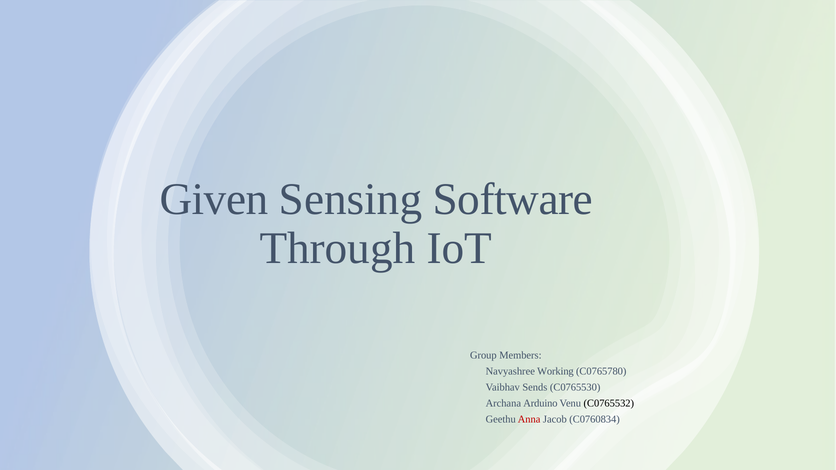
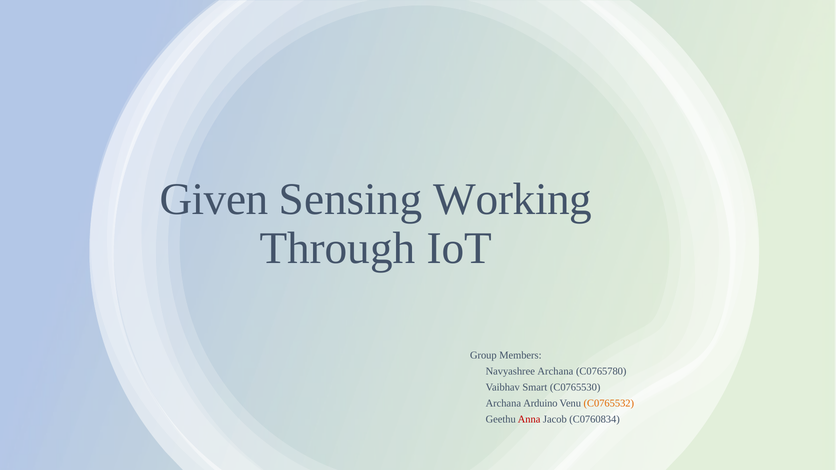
Software: Software -> Working (513, 200)
Navyashree Working: Working -> Archana (555, 371)
Sends: Sends -> Smart (535, 387)
C0765532 colour: black -> orange (609, 403)
